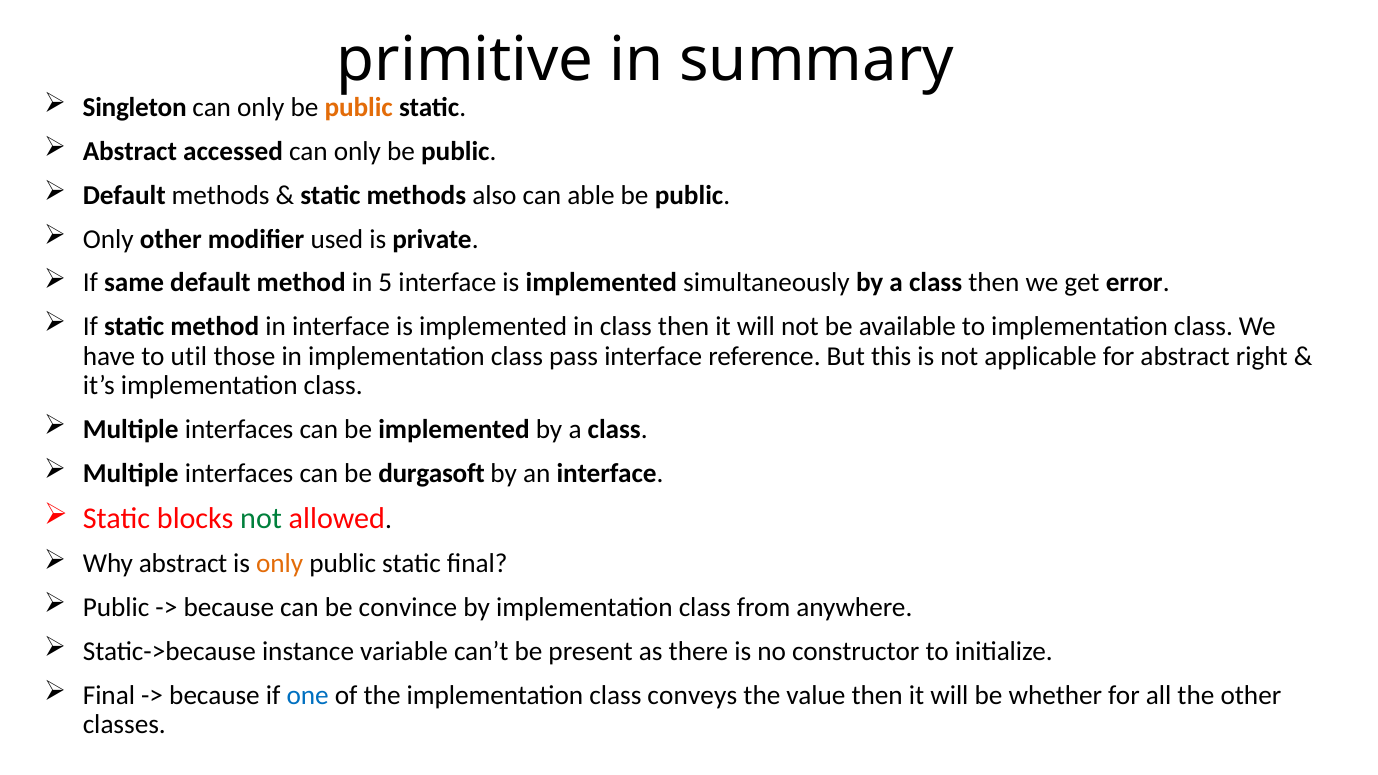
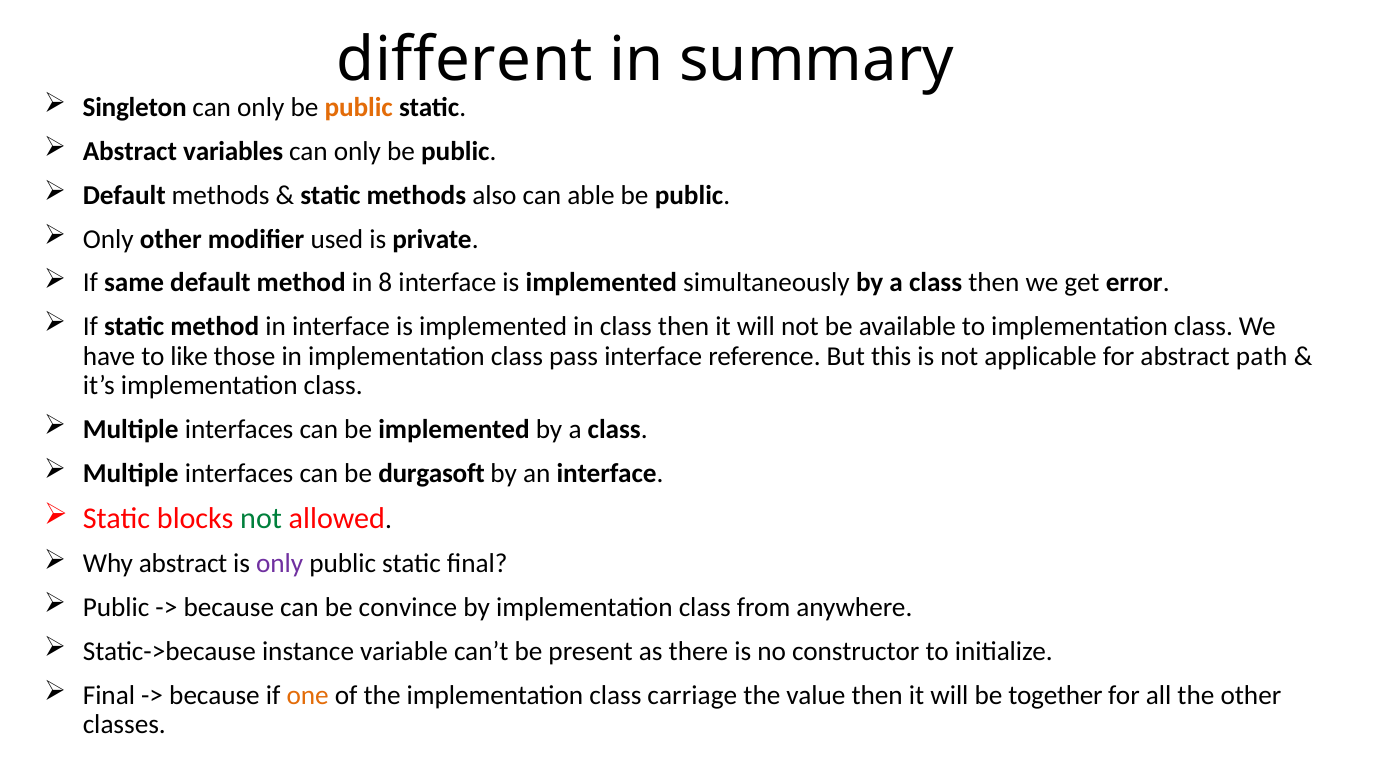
primitive: primitive -> different (465, 60)
accessed: accessed -> variables (233, 151)
5: 5 -> 8 (385, 283)
util: util -> like (189, 356)
right: right -> path (1262, 356)
only colour: orange -> purple (280, 564)
one colour: blue -> orange (308, 695)
conveys: conveys -> carriage (692, 695)
whether: whether -> together (1056, 695)
